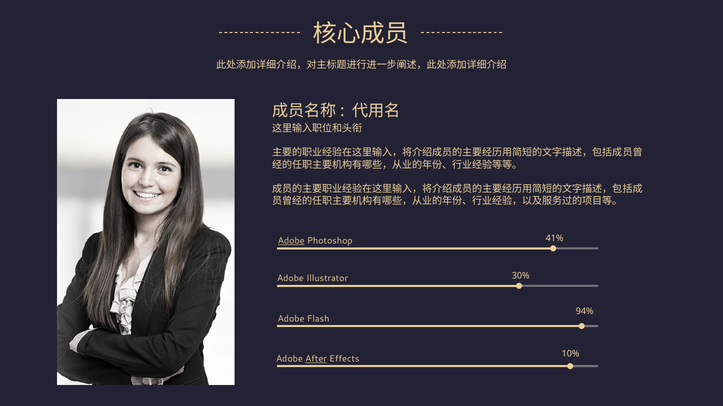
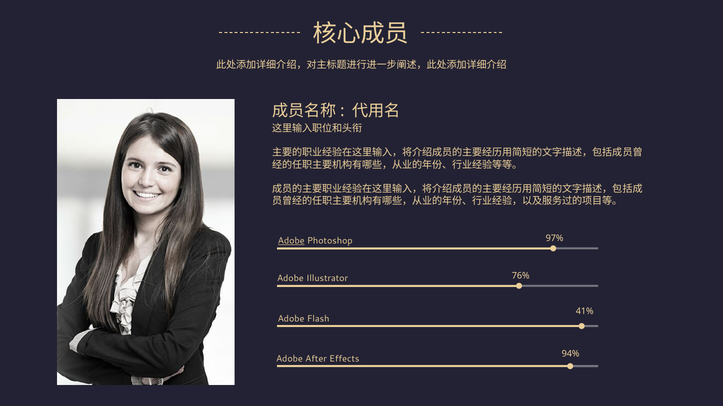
41%: 41% -> 97% (555, 239)
30%: 30% -> 76% (521, 276)
94%: 94% -> 41% (585, 312)
After underline: present -> none (316, 359)
10%: 10% -> 94% (571, 354)
